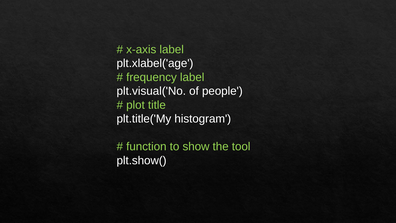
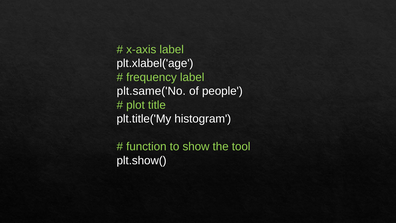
plt.visual('No: plt.visual('No -> plt.same('No (151, 91)
